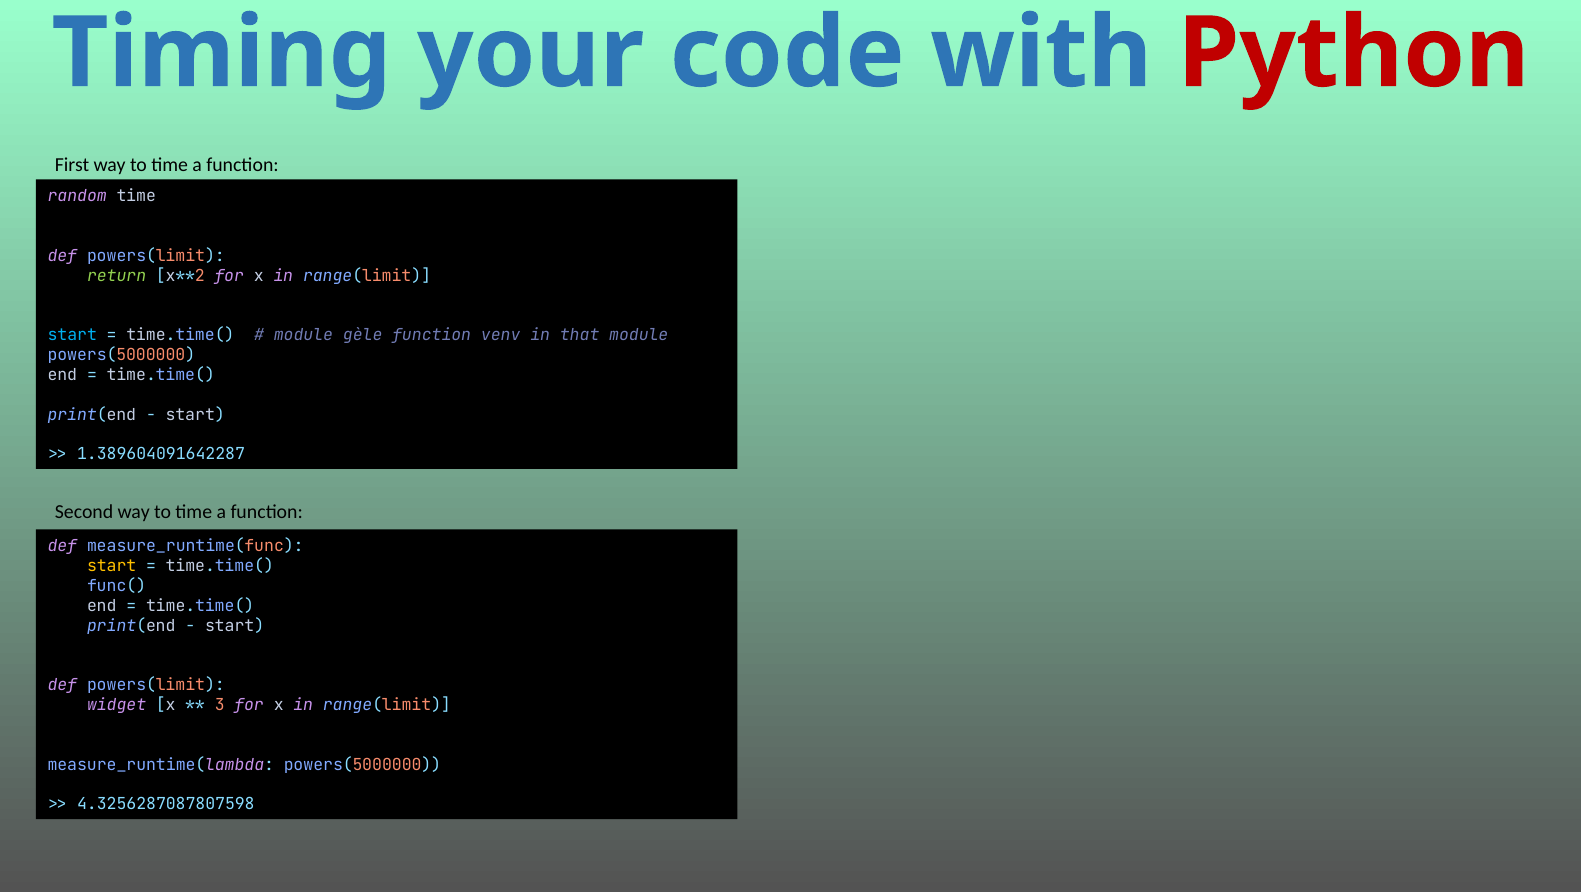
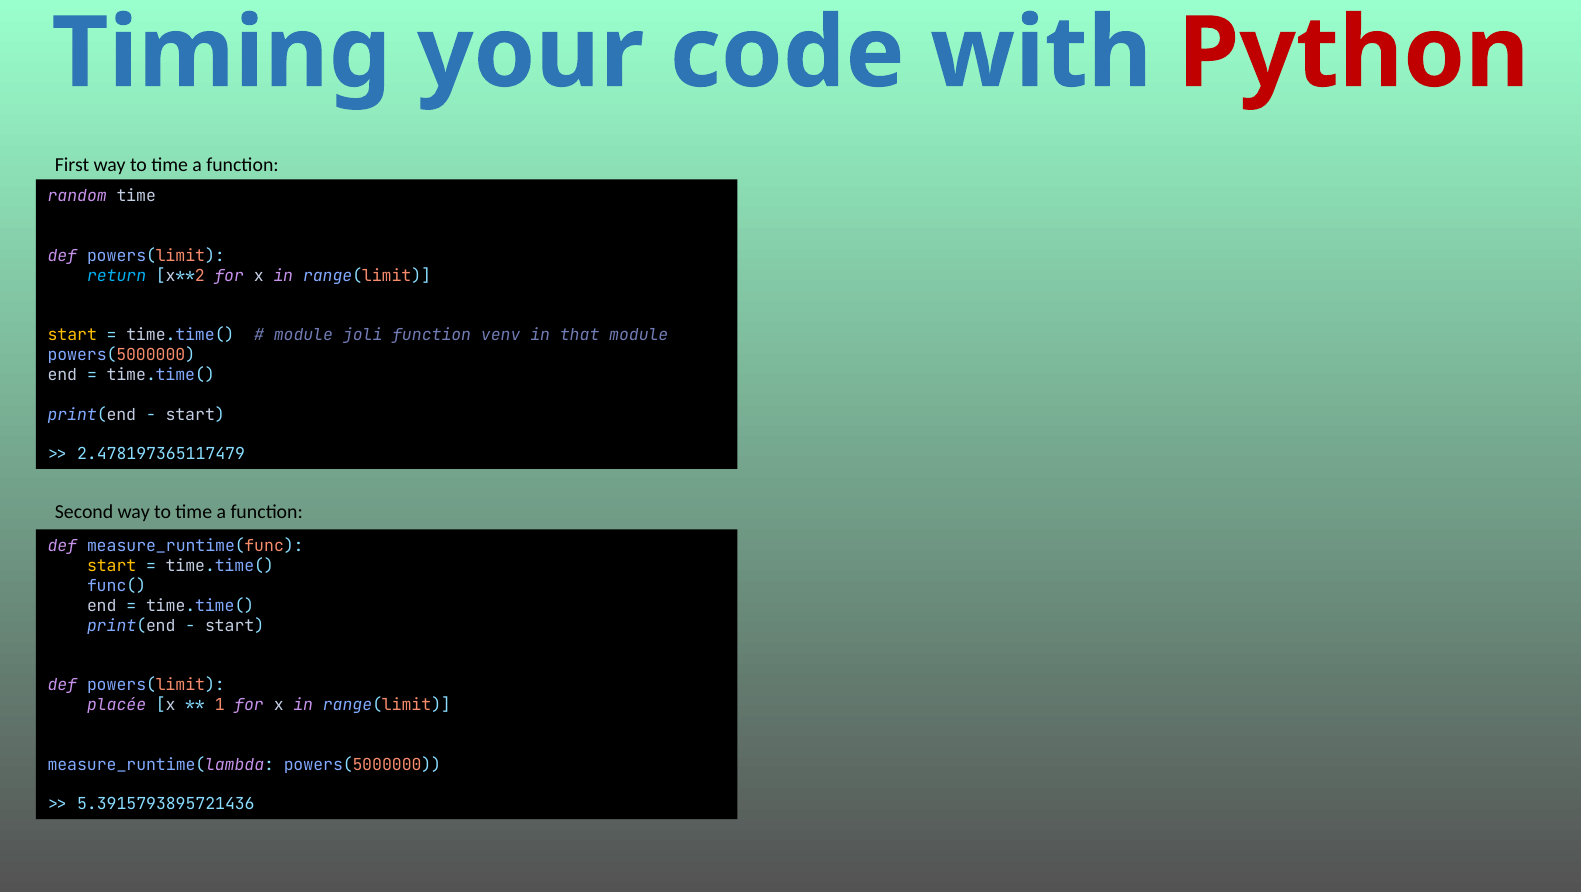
return colour: light green -> light blue (117, 275)
start colour: light blue -> yellow (72, 335)
gèle: gèle -> joli (363, 335)
1.389604091642287: 1.389604091642287 -> 2.478197365117479 (161, 454)
widget: widget -> placée (117, 705)
3: 3 -> 1 (220, 705)
4.3256287087807598: 4.3256287087807598 -> 5.3915793895721436 (166, 804)
